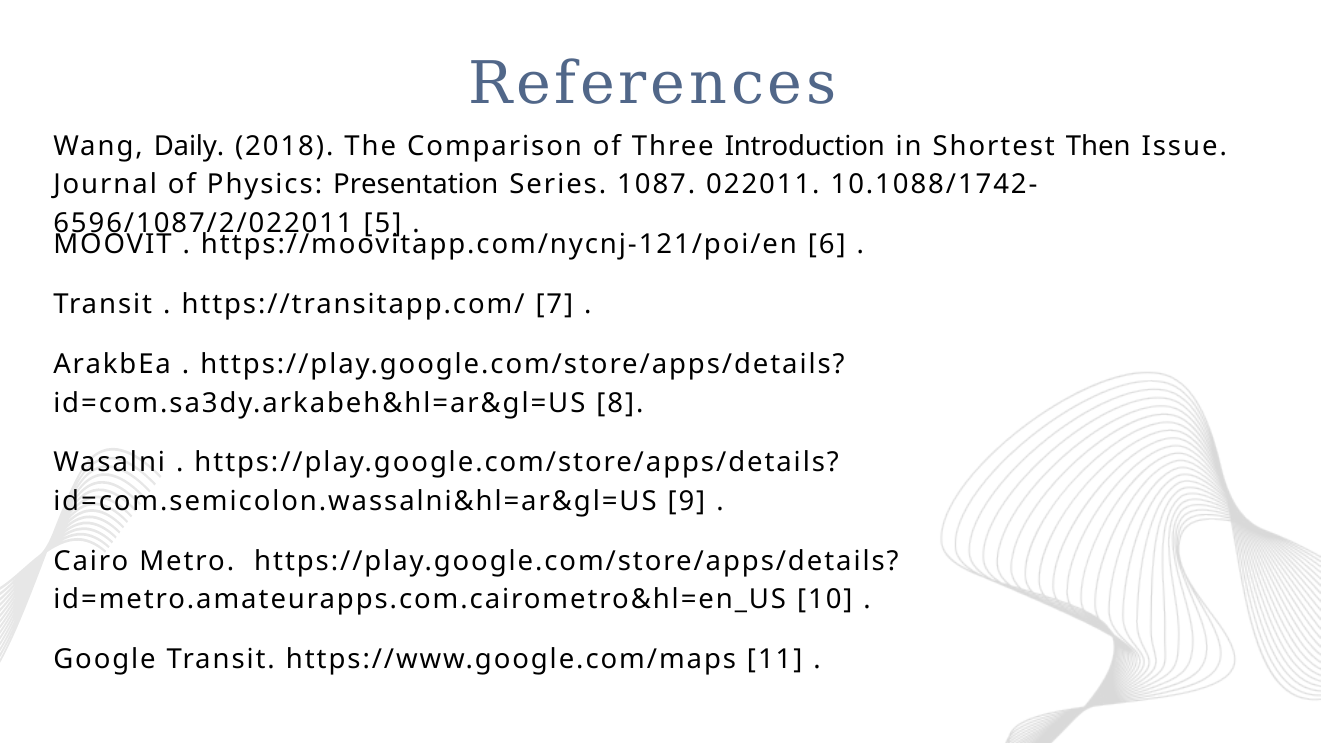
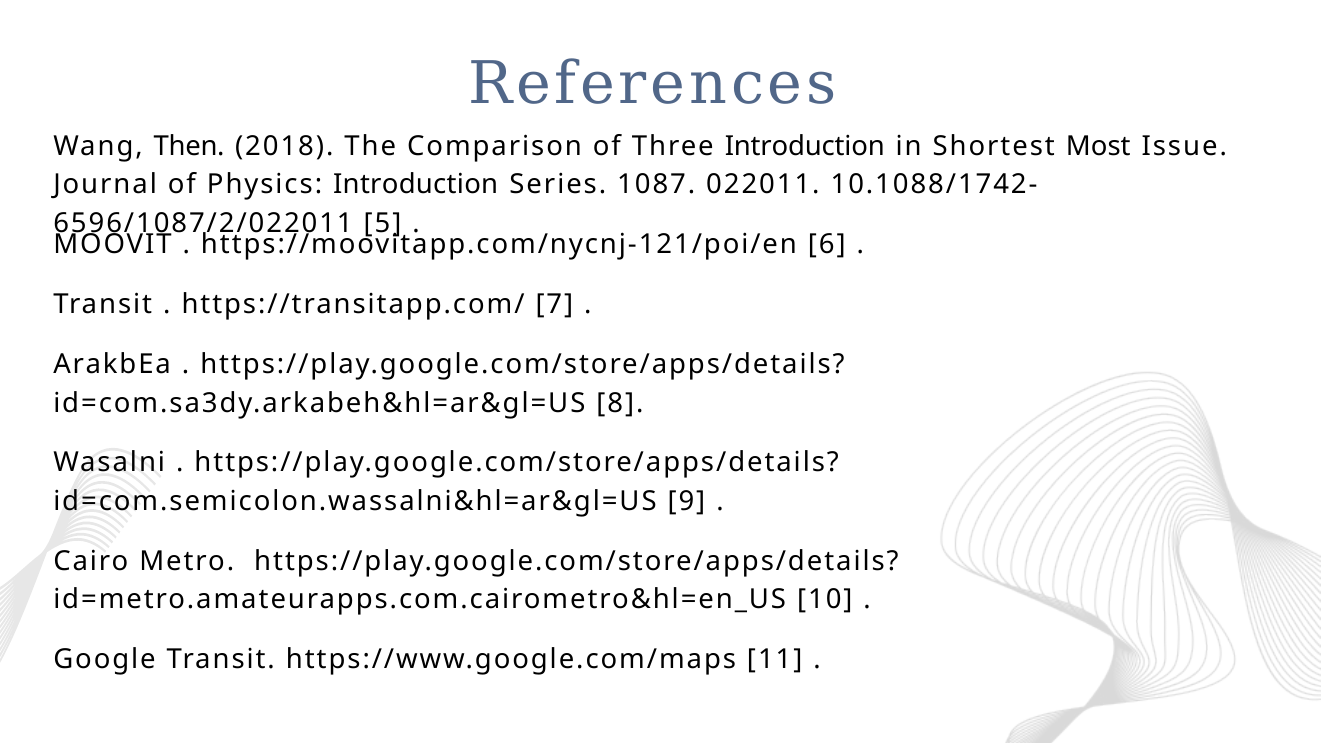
Daily: Daily -> Then (189, 146)
Then: Then -> Most (1098, 146)
Physics Presentation: Presentation -> Introduction (416, 185)
